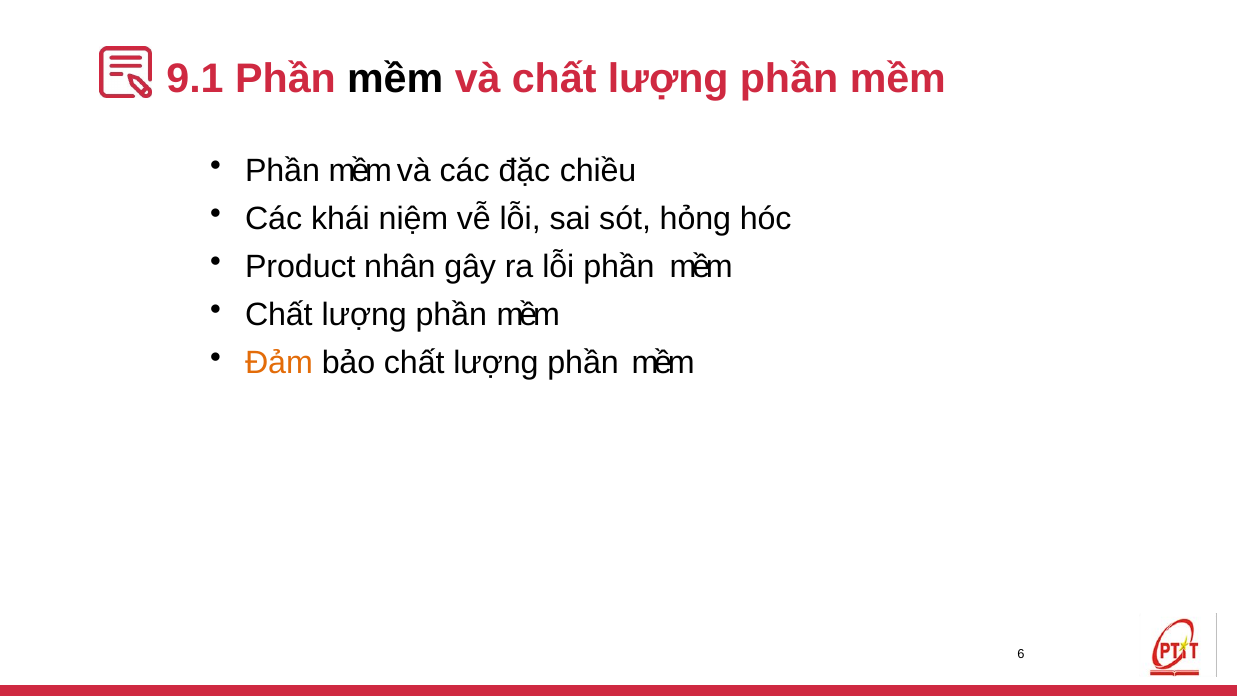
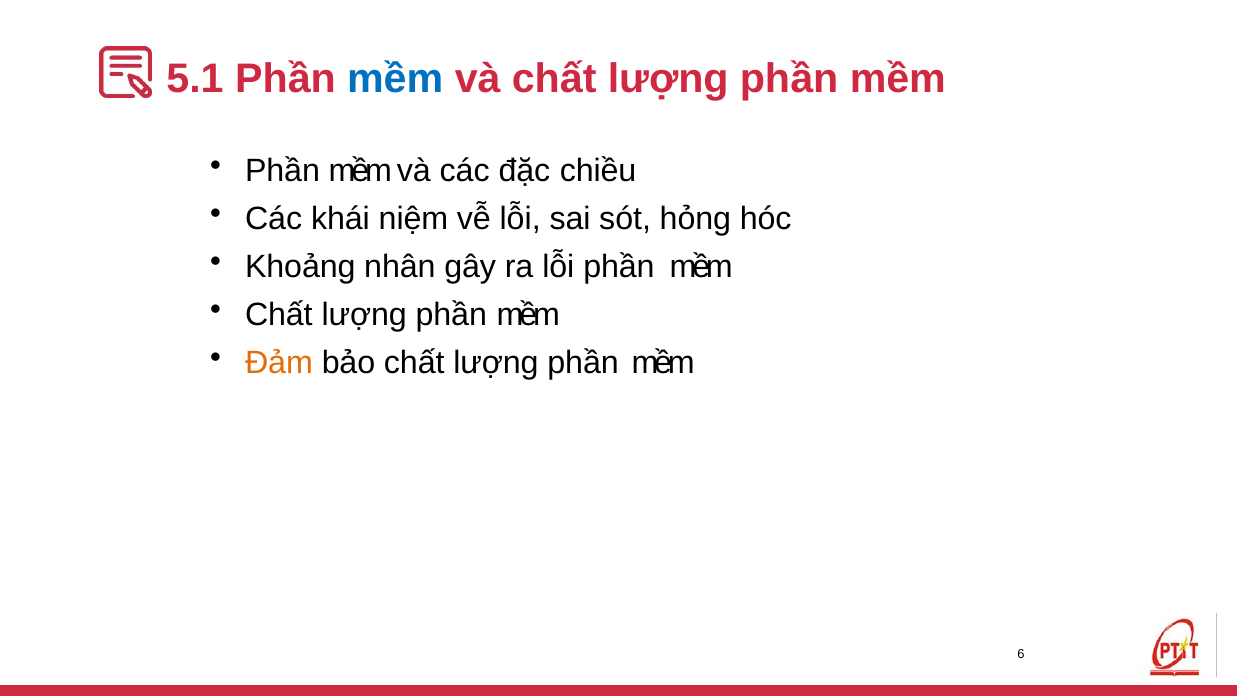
9.1: 9.1 -> 5.1 (195, 79)
mềm colour: black -> blue (395, 79)
Product: Product -> Khoảng (300, 267)
